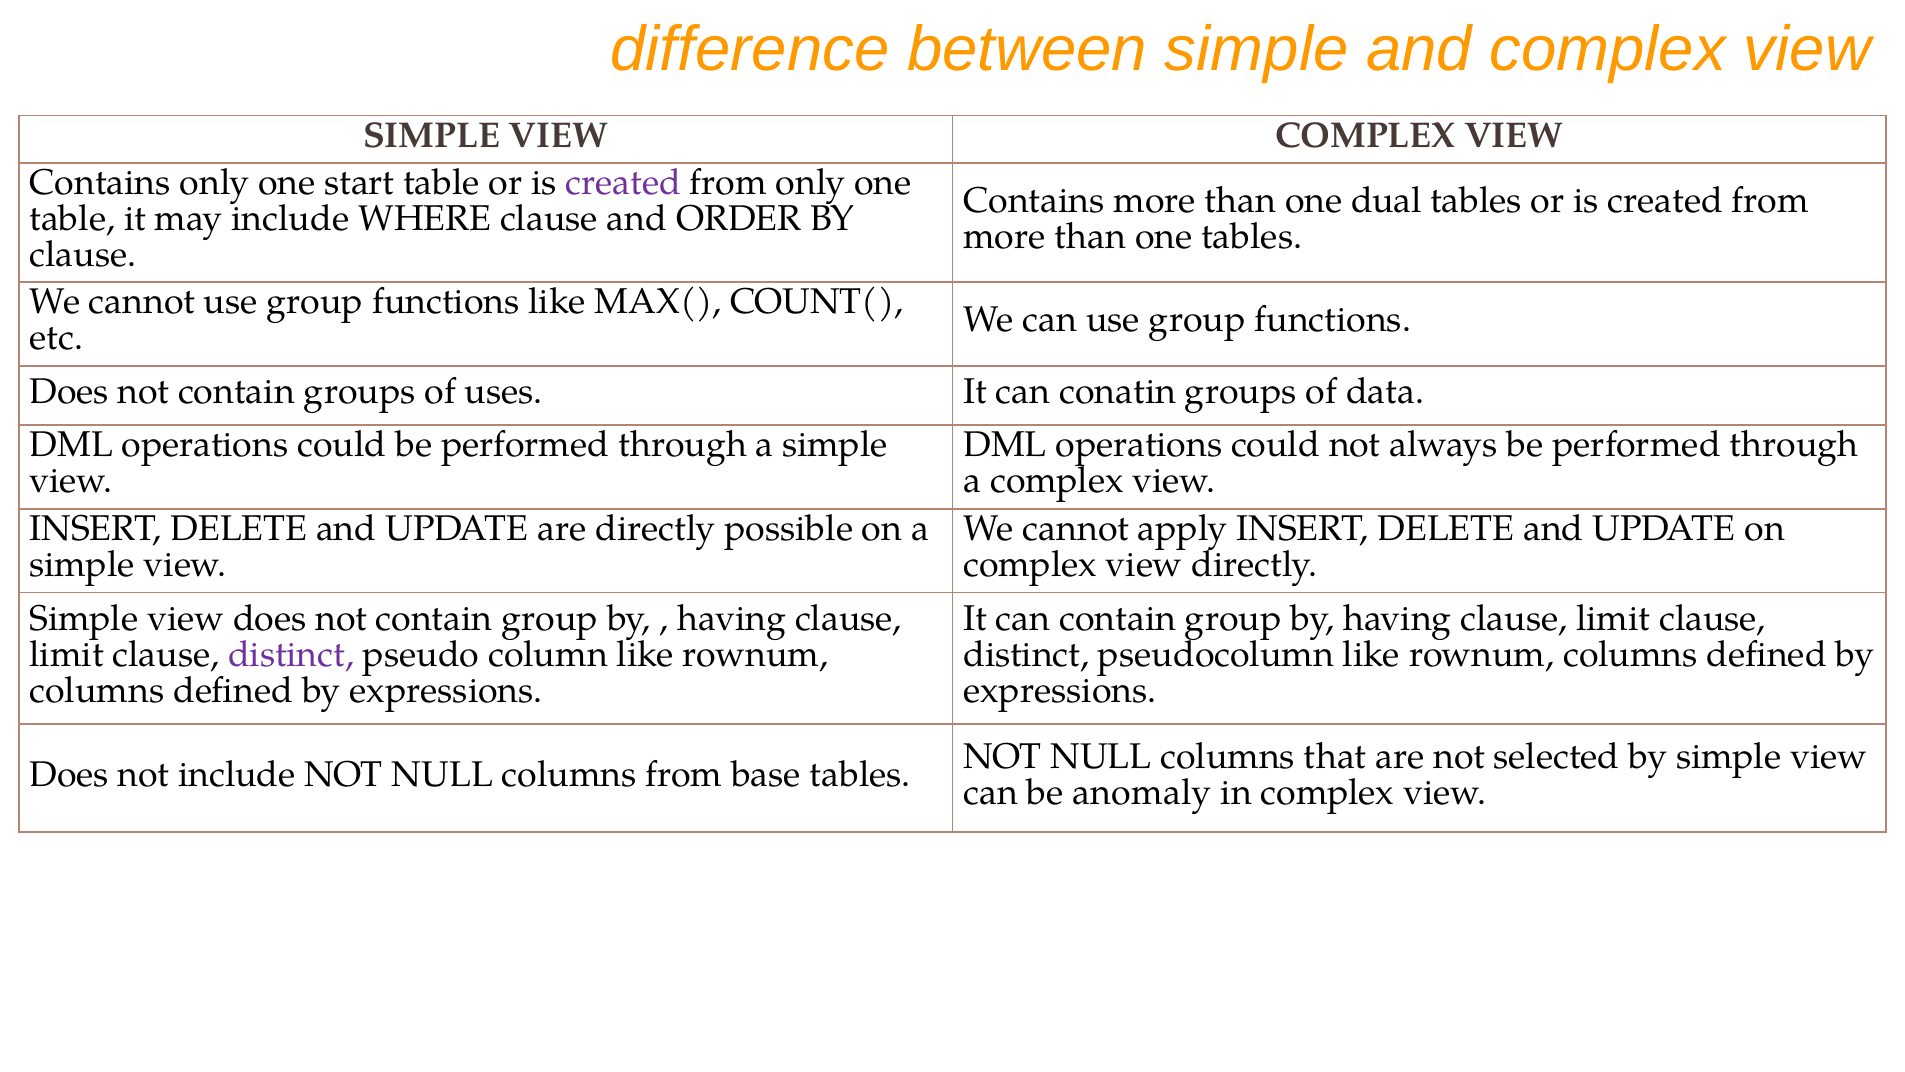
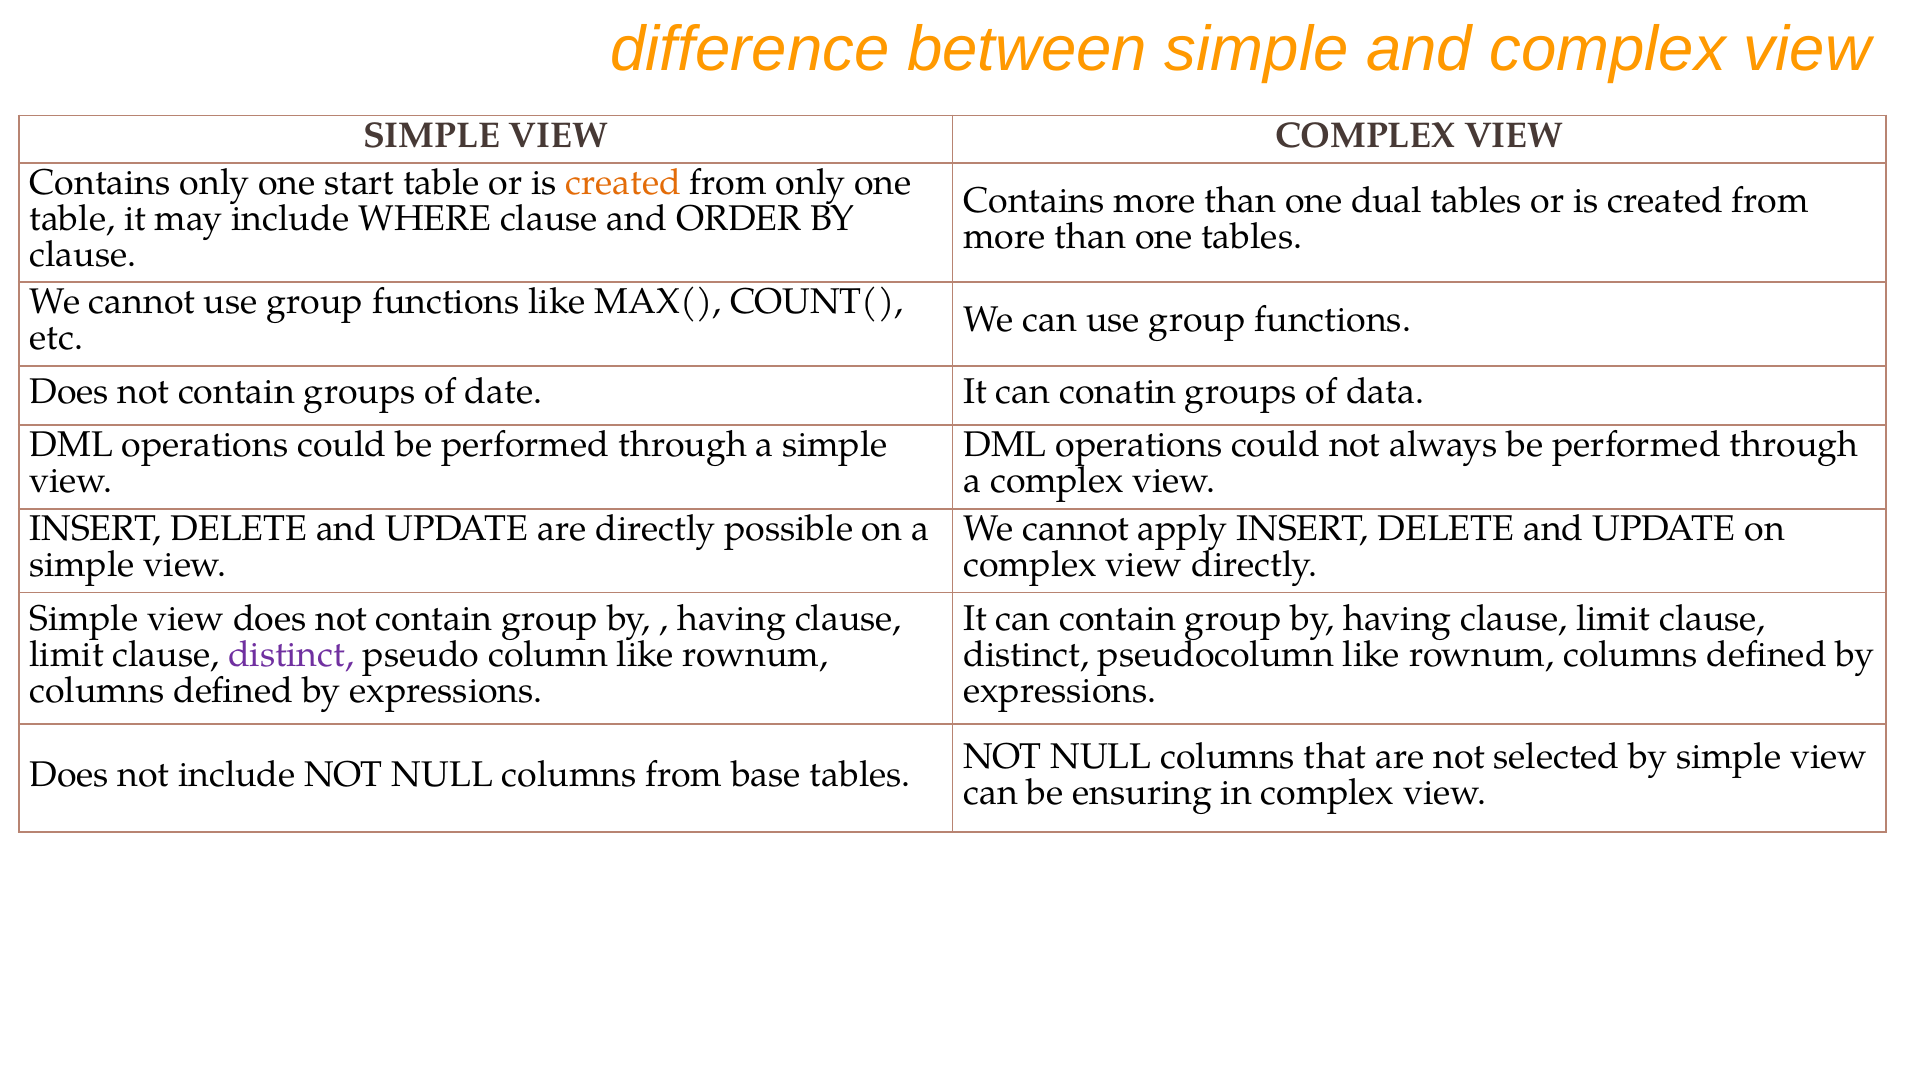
created colour: purple -> orange (623, 183)
uses: uses -> date (504, 391)
anomaly: anomaly -> ensuring (1142, 792)
